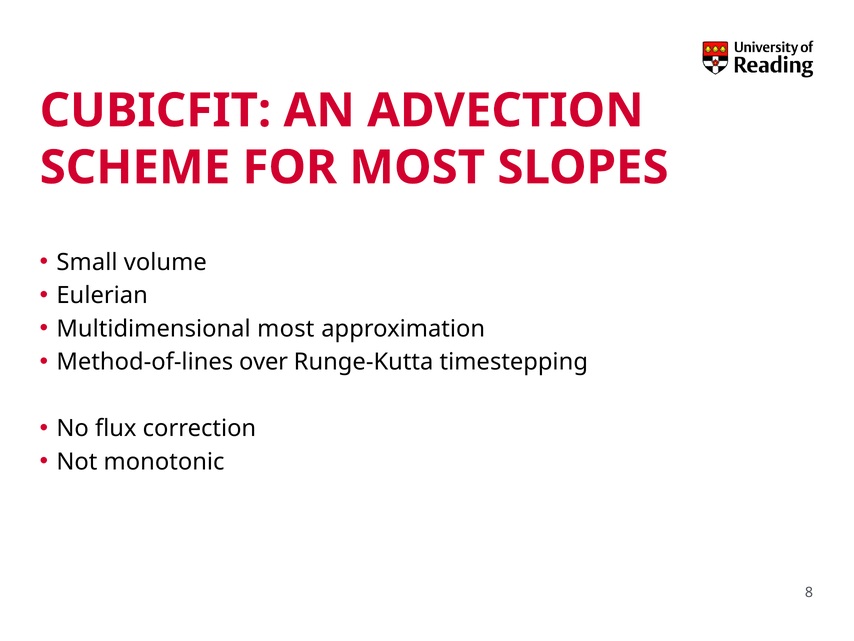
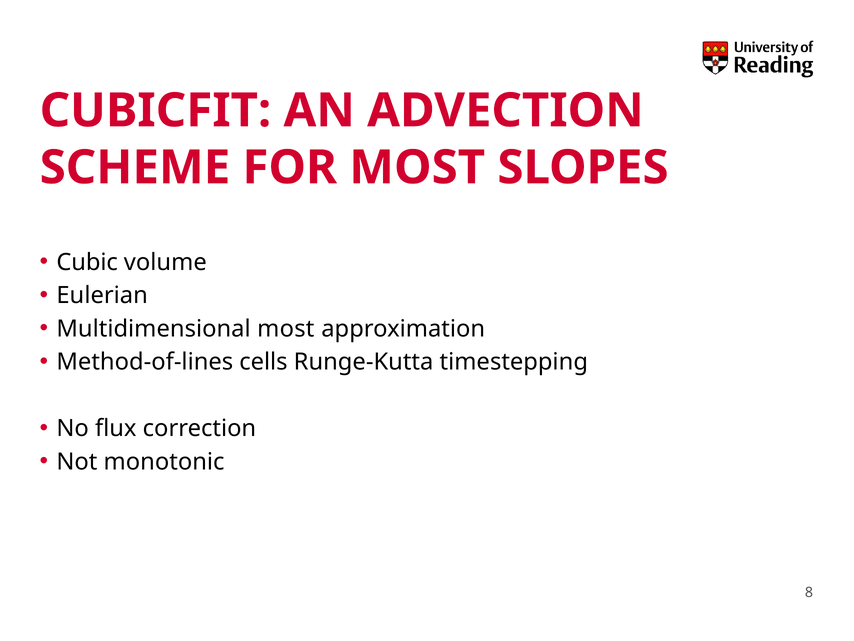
Small: Small -> Cubic (87, 262)
over: over -> cells (263, 362)
